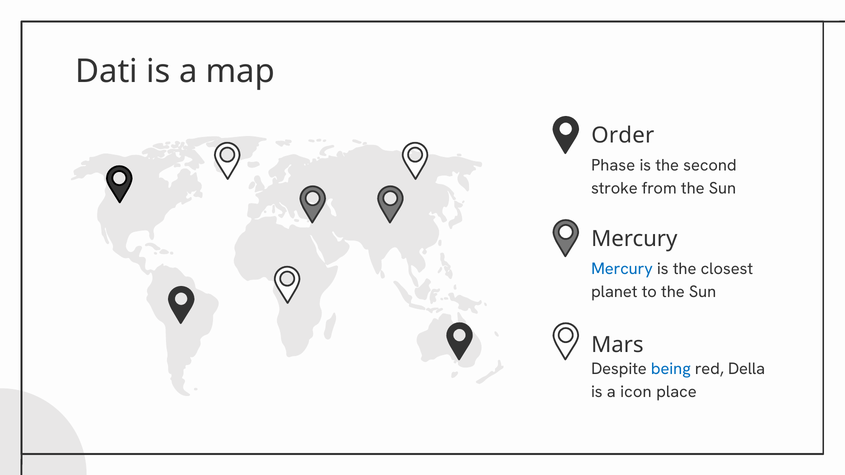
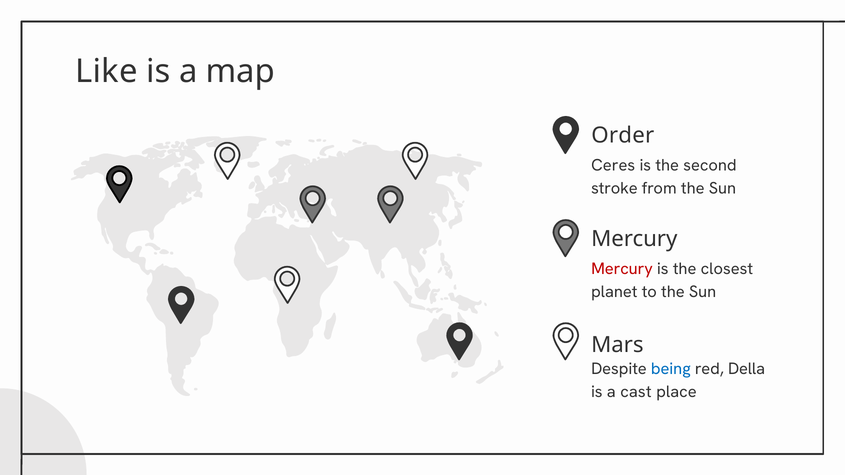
Dati: Dati -> Like (106, 72)
Phase: Phase -> Ceres (613, 166)
Mercury colour: blue -> red (622, 269)
icon: icon -> cast (636, 392)
